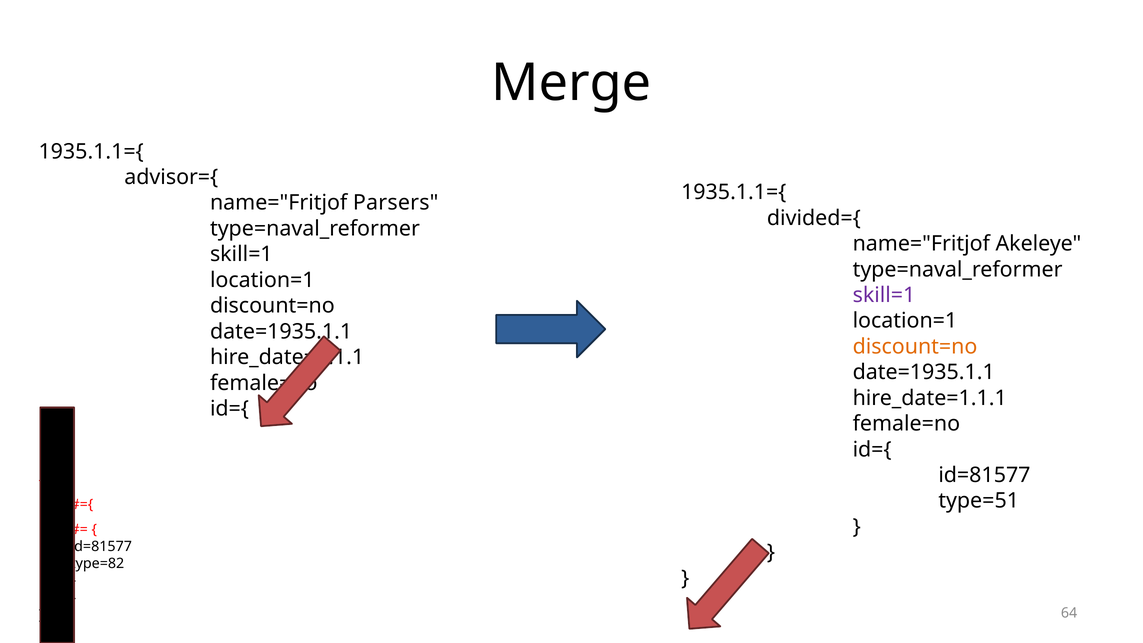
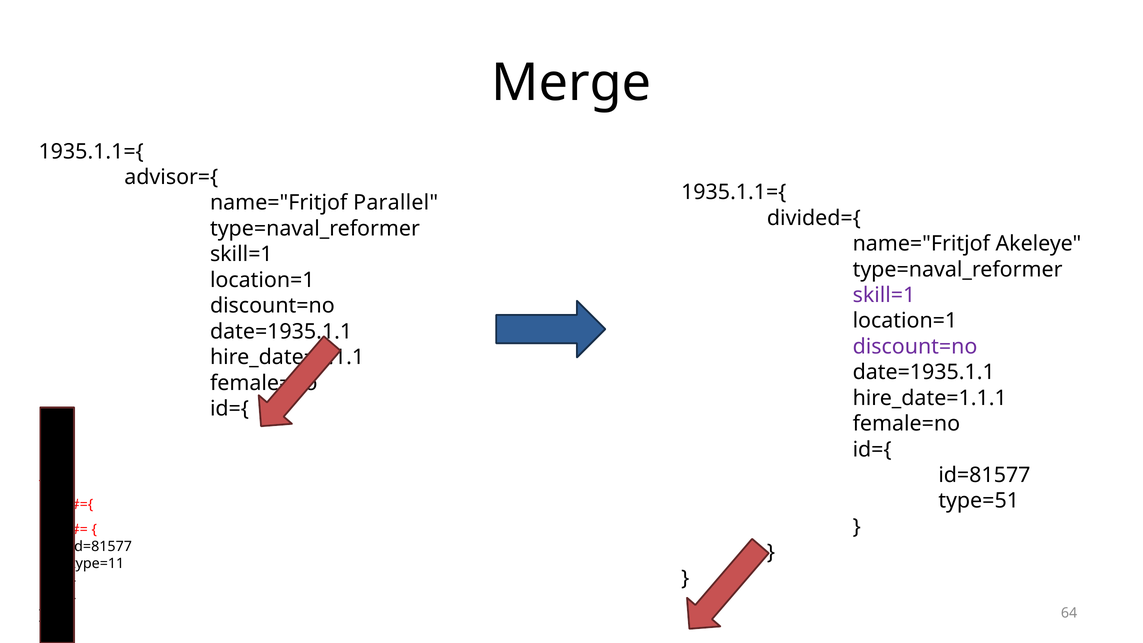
Parsers: Parsers -> Parallel (396, 203)
discount=no colour: orange -> purple (915, 347)
type=82: type=82 -> type=11 (97, 564)
